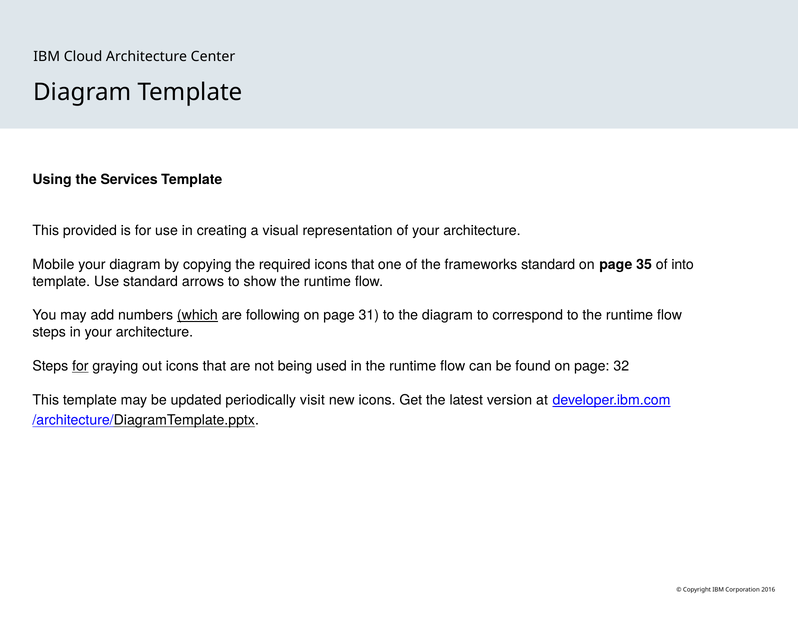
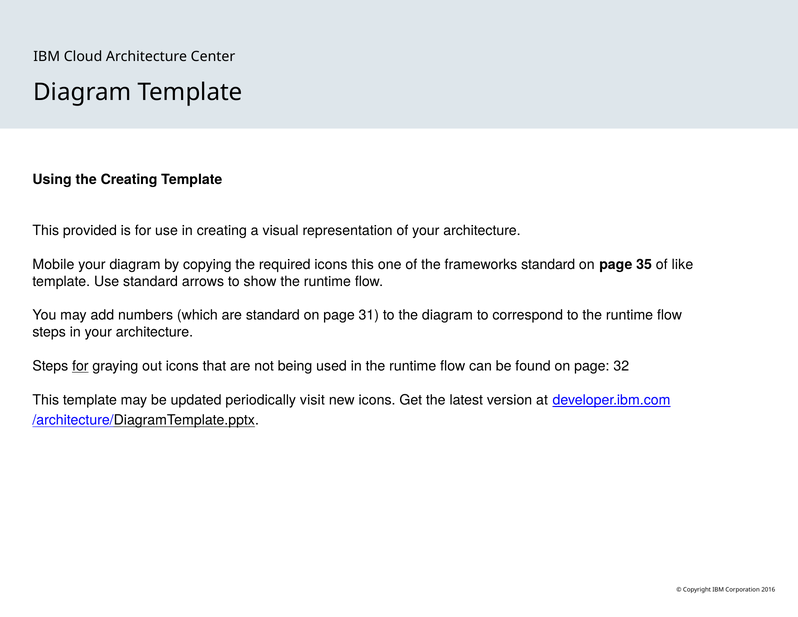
the Services: Services -> Creating (129, 180)
required icons that: that -> this (363, 264)
into: into -> like (682, 264)
which underline: present -> none (197, 315)
are following: following -> standard (273, 315)
